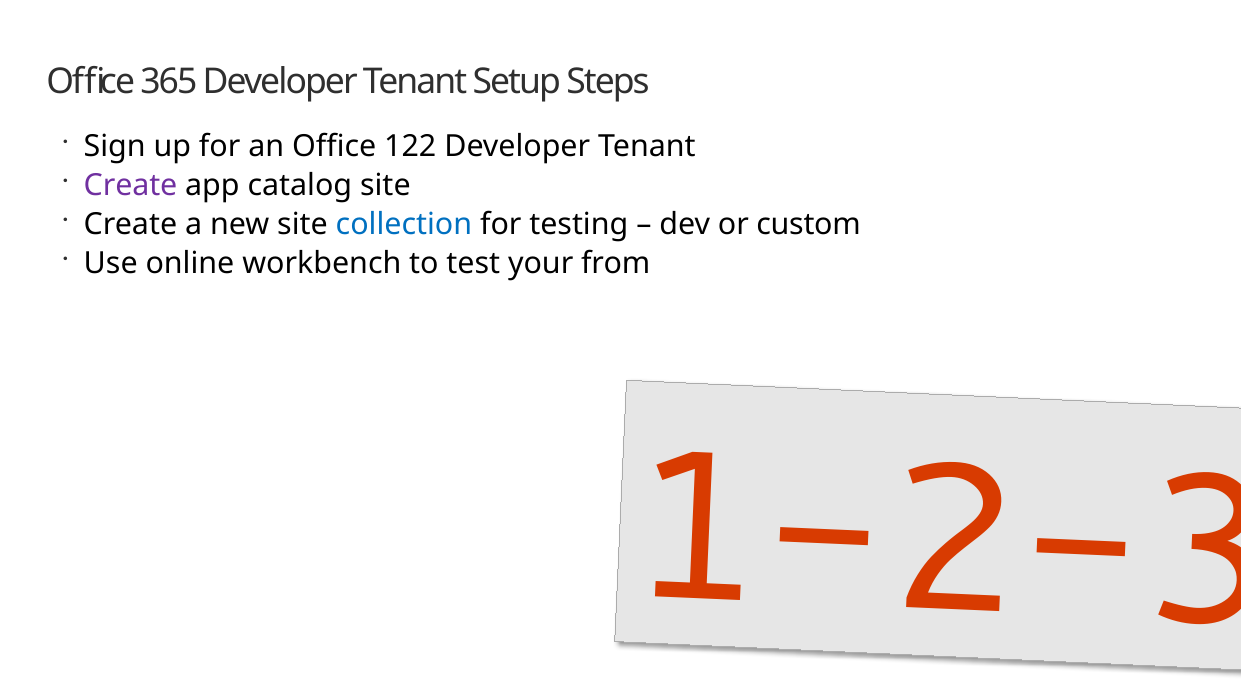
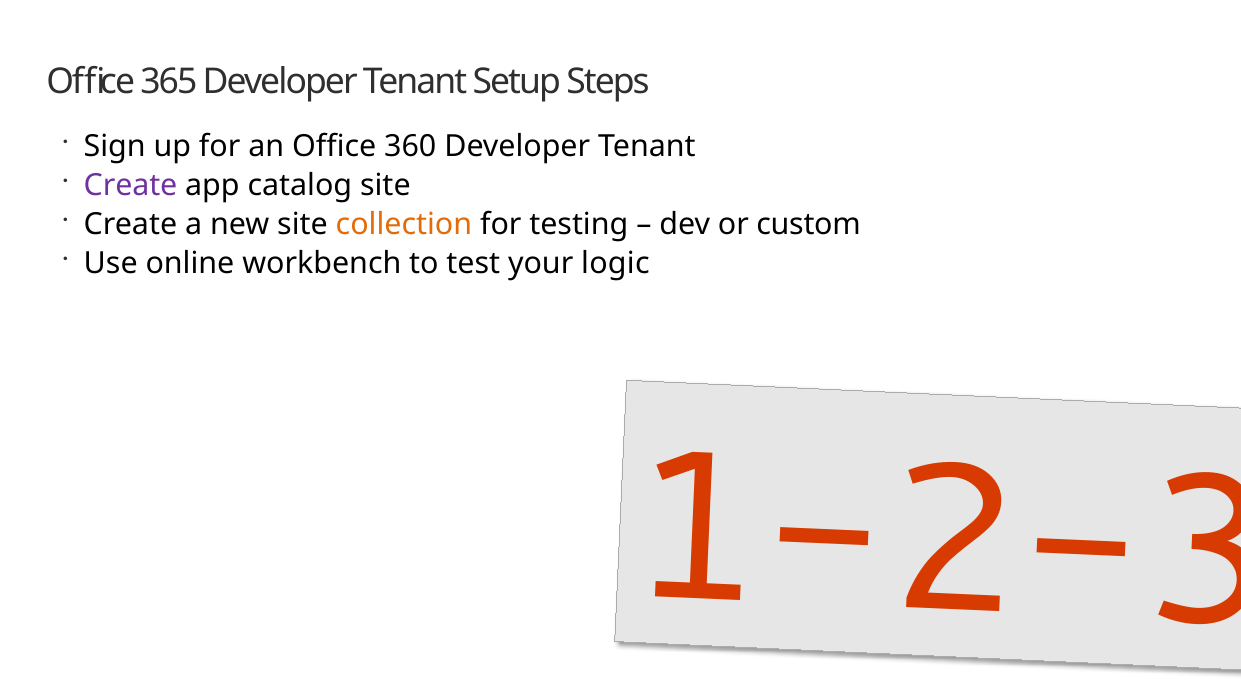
122: 122 -> 360 (410, 146)
collection colour: blue -> orange (404, 224)
from: from -> logic (615, 263)
